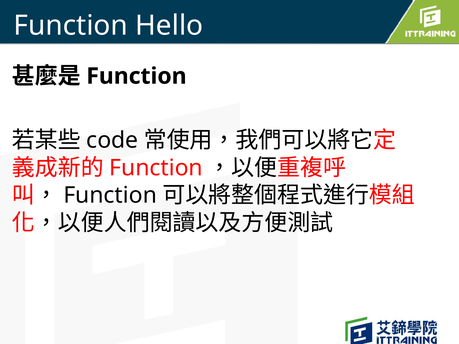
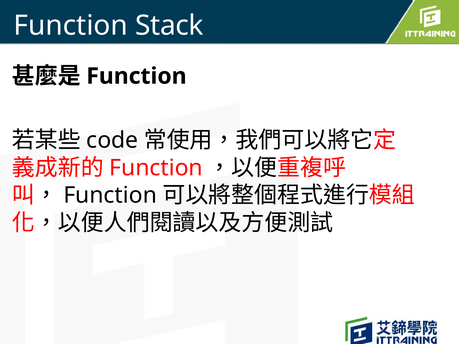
Hello: Hello -> Stack (169, 26)
